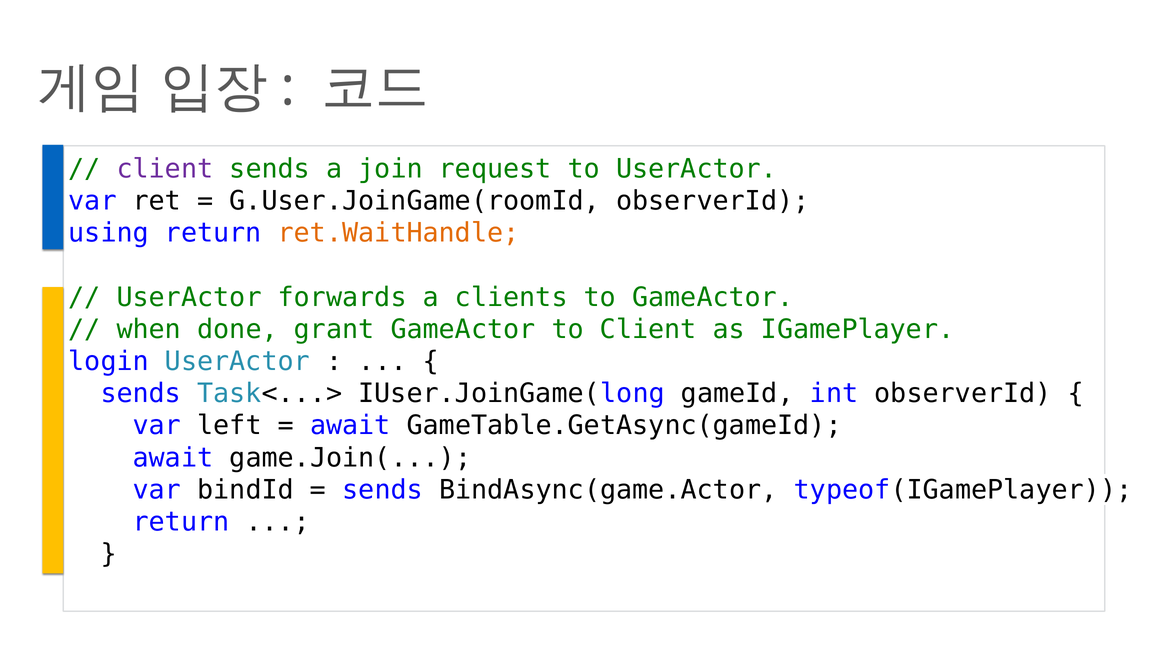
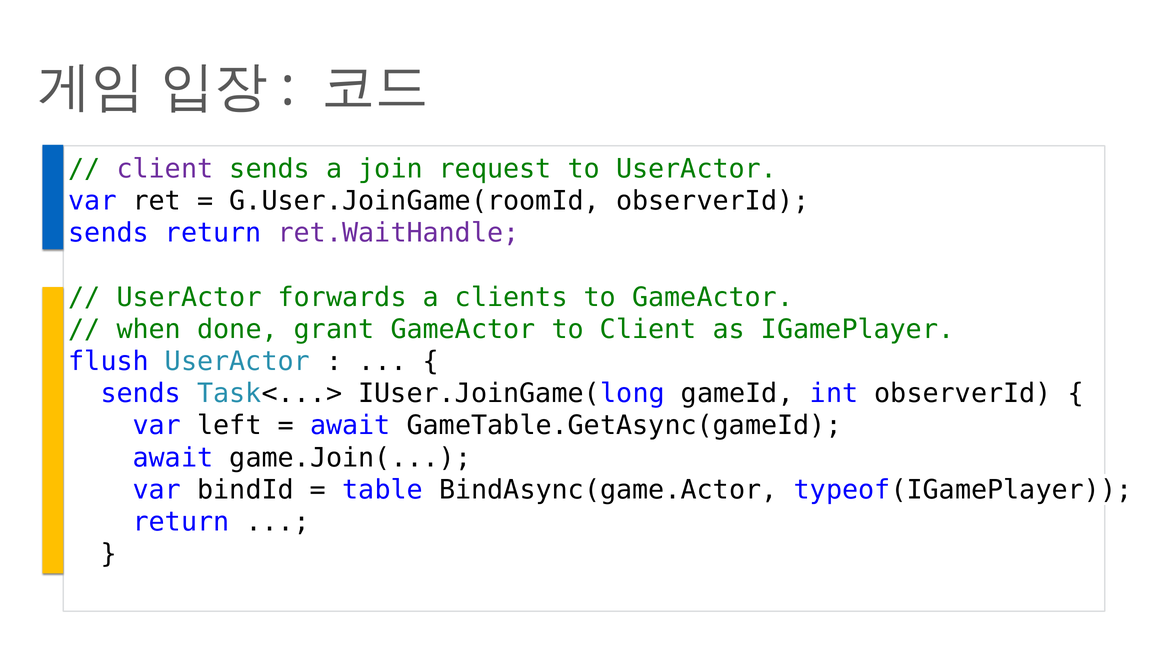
using: using -> sends (109, 233)
ret.WaitHandle colour: orange -> purple (399, 233)
login: login -> flush (109, 361)
sends: sends -> table (383, 490)
